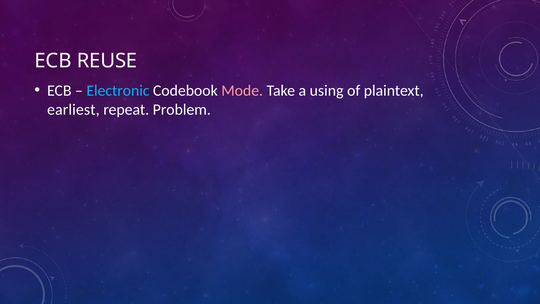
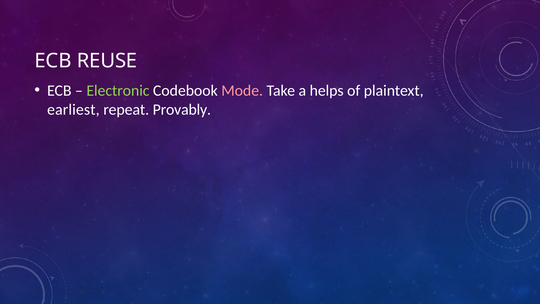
Electronic colour: light blue -> light green (118, 91)
using: using -> helps (327, 91)
Problem: Problem -> Provably (182, 109)
